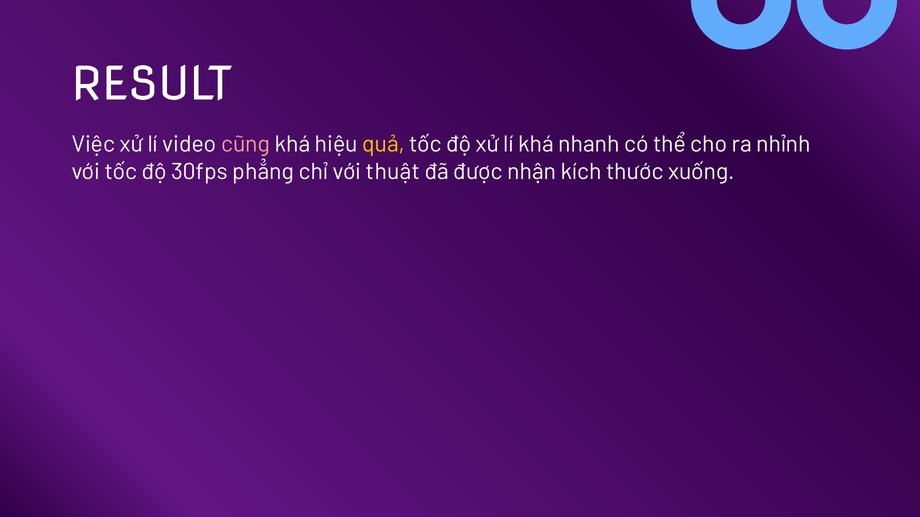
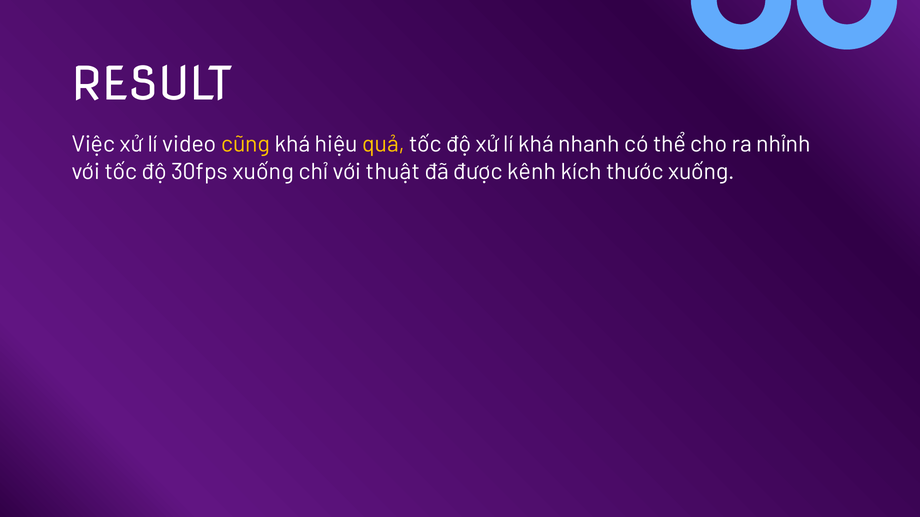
cũng colour: pink -> yellow (246, 144)
30fps phẳng: phẳng -> xuống (263, 172)
nhận: nhận -> kênh (532, 172)
